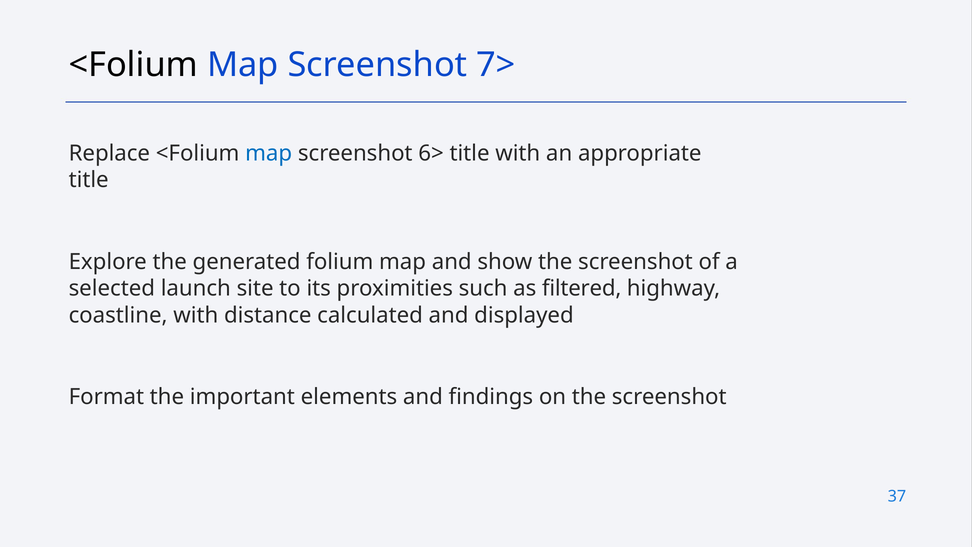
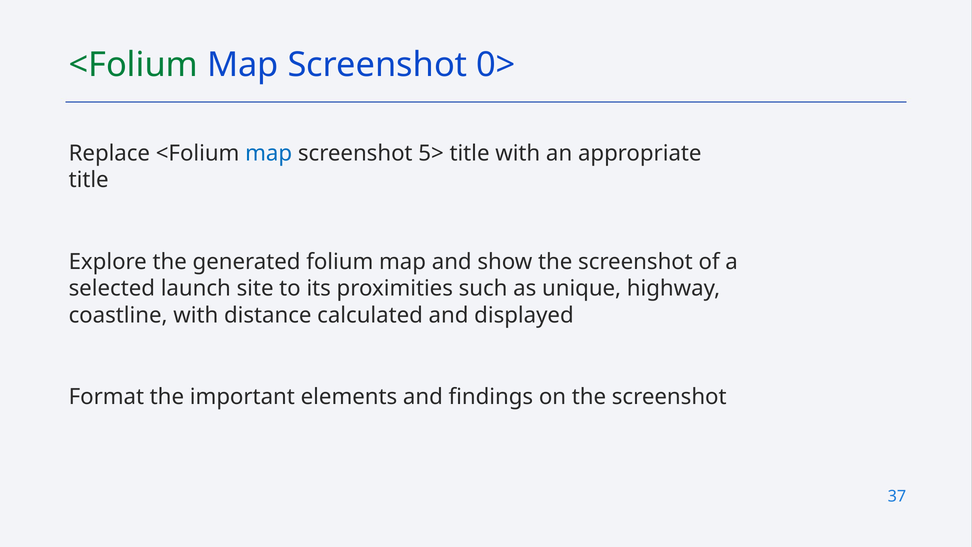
<Folium colour: black -> green (133, 65)
7>: 7> -> 0> (496, 65)
6>: 6> -> 5> (431, 153)
filtered: filtered -> unique (582, 288)
